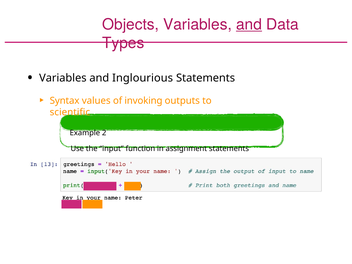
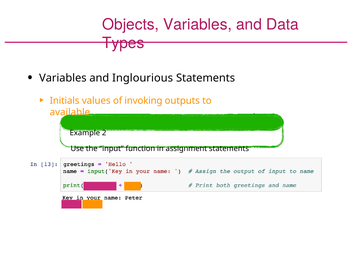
and underline: present -> none (249, 24)
Syntax: Syntax -> Initials (65, 101)
scientific: scientific -> available (70, 112)
